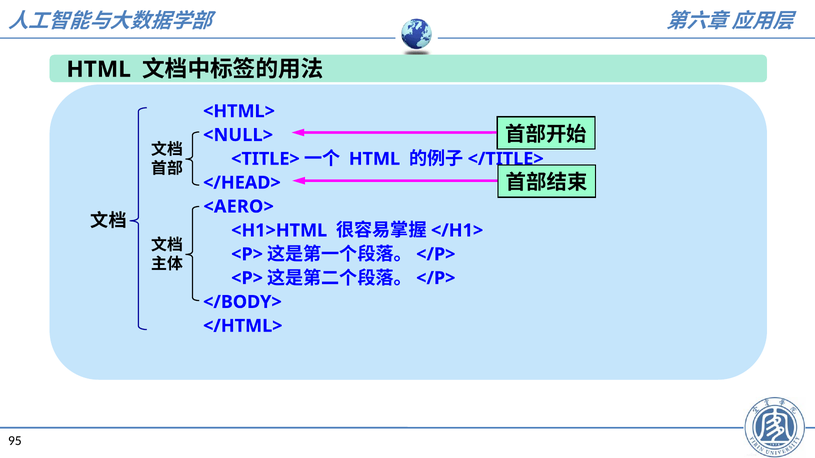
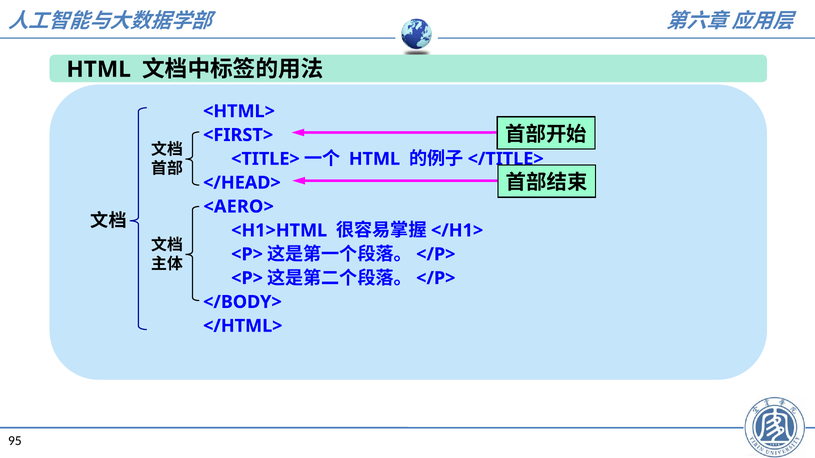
<NULL>: <NULL> -> <FIRST> (238, 135)
